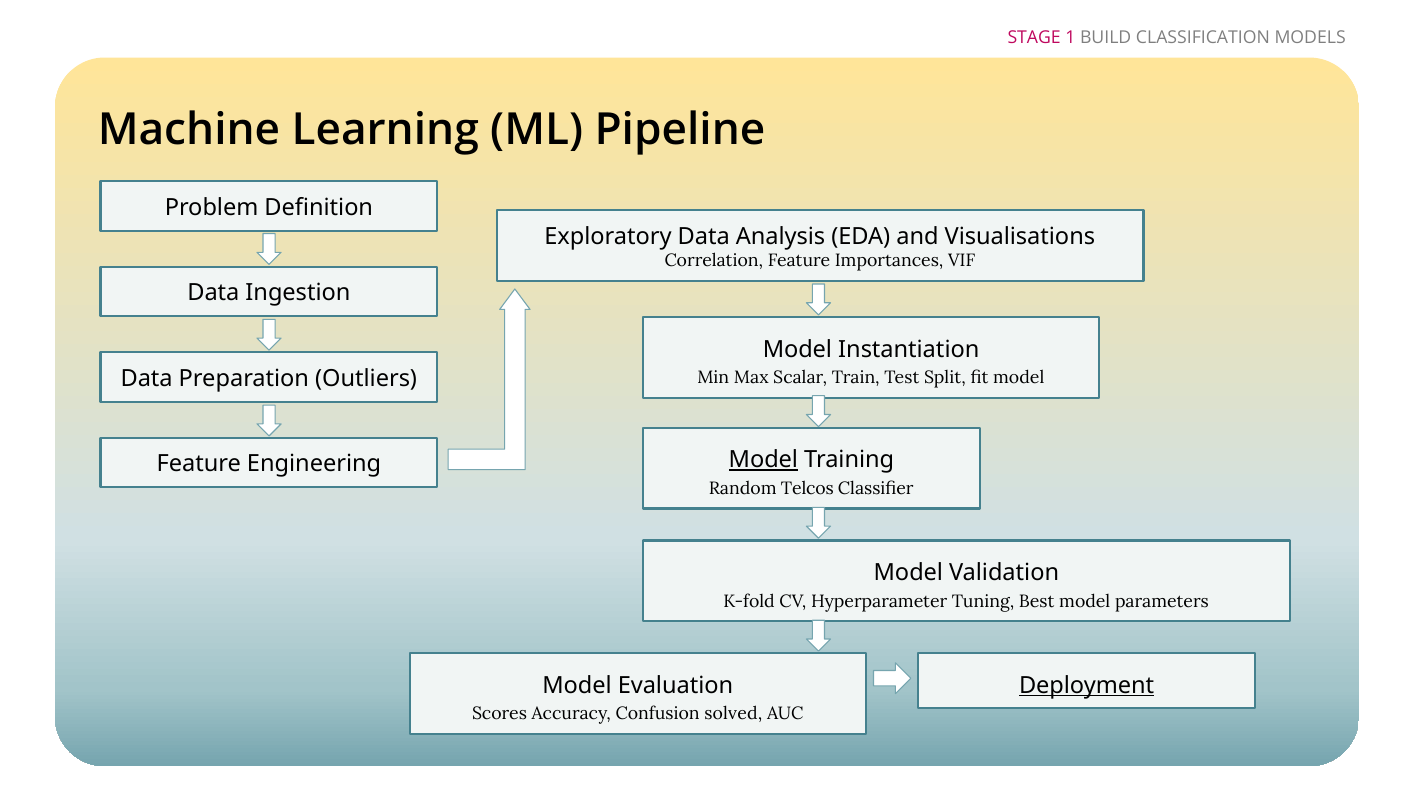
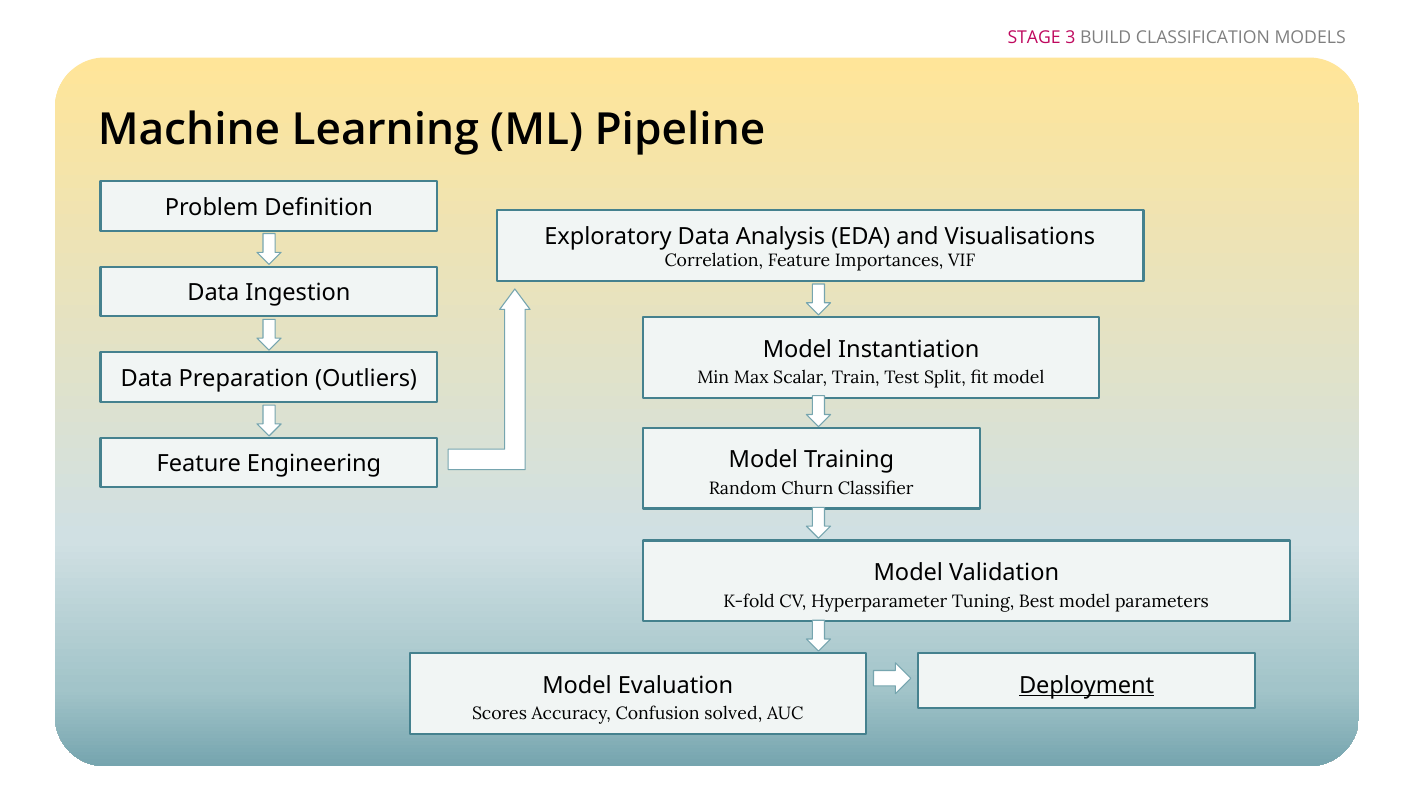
1: 1 -> 3 (1070, 38)
Model underline: present -> none (763, 460)
Telcos: Telcos -> Churn (807, 489)
